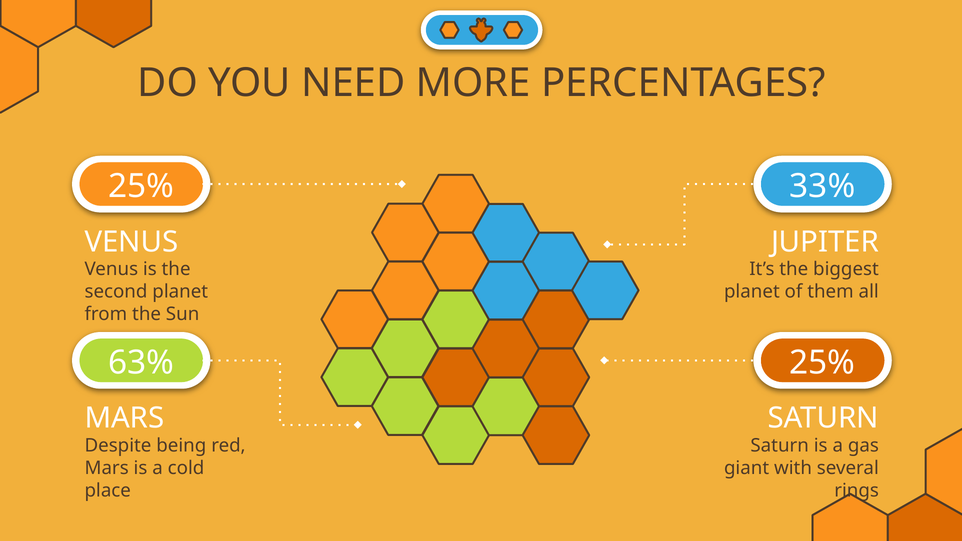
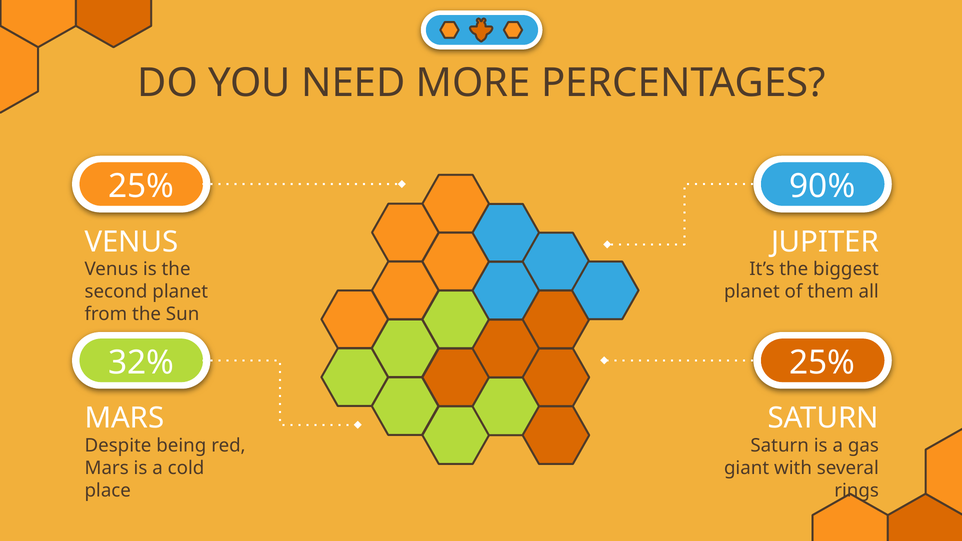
33%: 33% -> 90% (822, 186)
63%: 63% -> 32% (141, 363)
